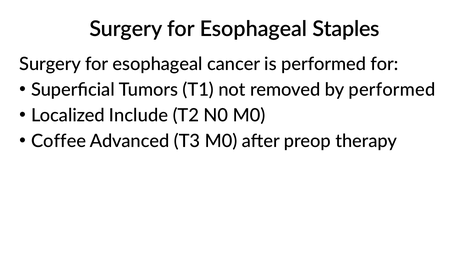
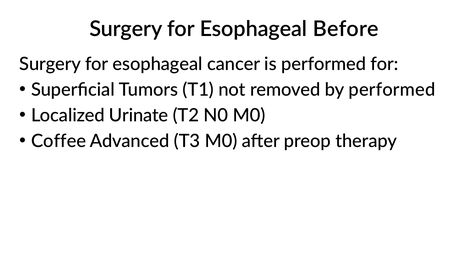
Staples: Staples -> Before (346, 29)
Include: Include -> Urinate (139, 115)
